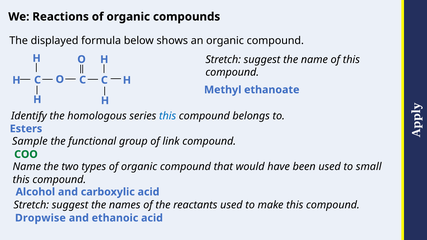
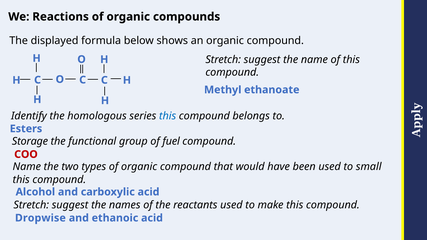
Sample: Sample -> Storage (30, 142)
link: link -> fuel (171, 142)
COO colour: green -> red (26, 154)
